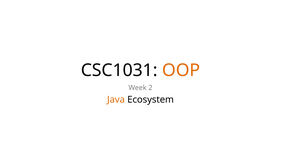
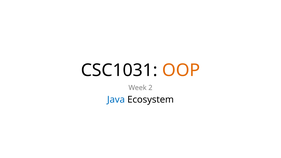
Java colour: orange -> blue (116, 100)
